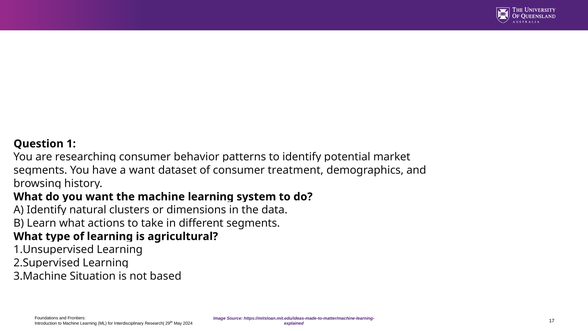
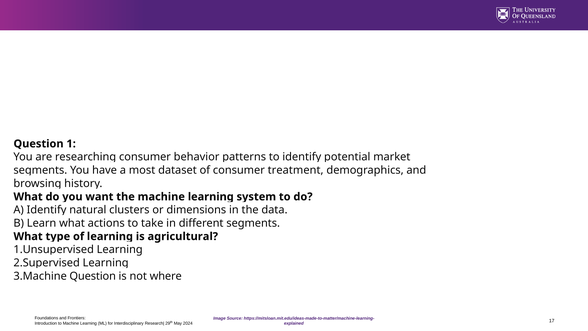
a want: want -> most (142, 170)
Situation: Situation -> Question (93, 276)
based: based -> where (166, 276)
